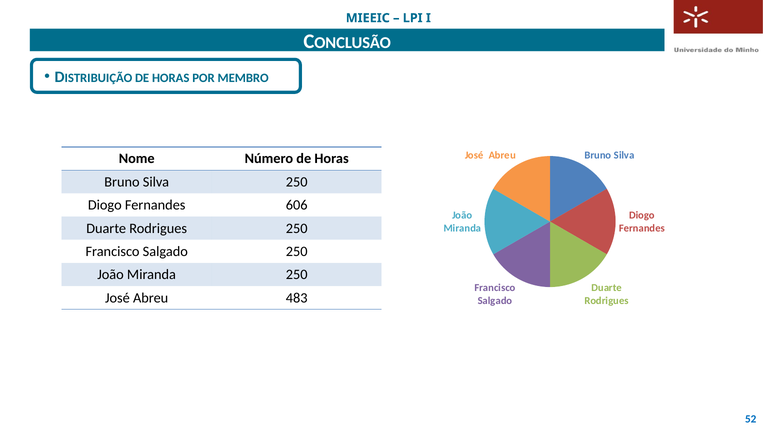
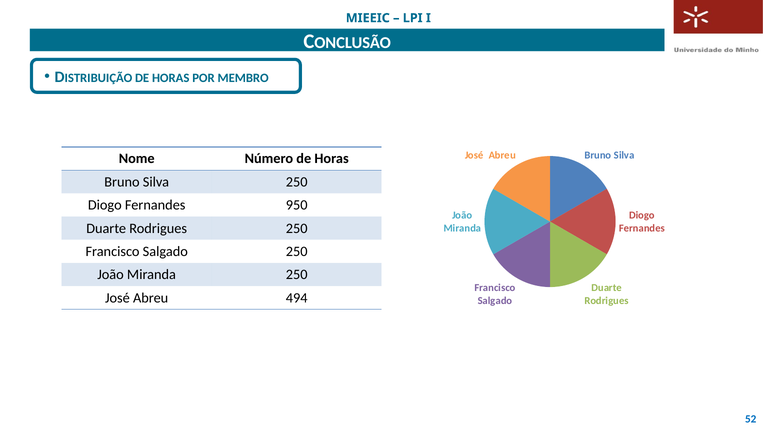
606: 606 -> 950 (297, 205)
483: 483 -> 494 (297, 298)
